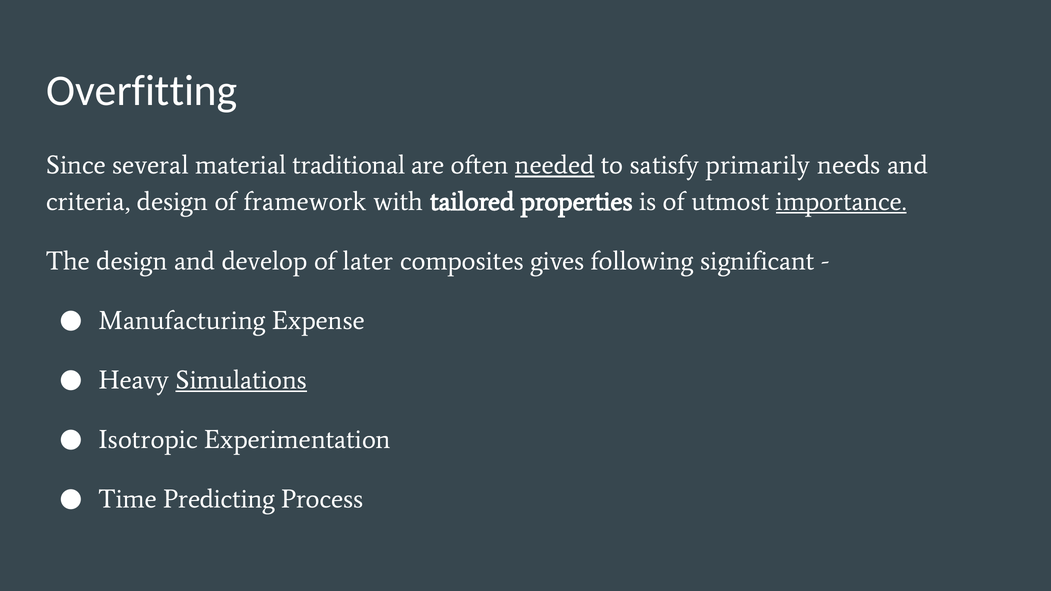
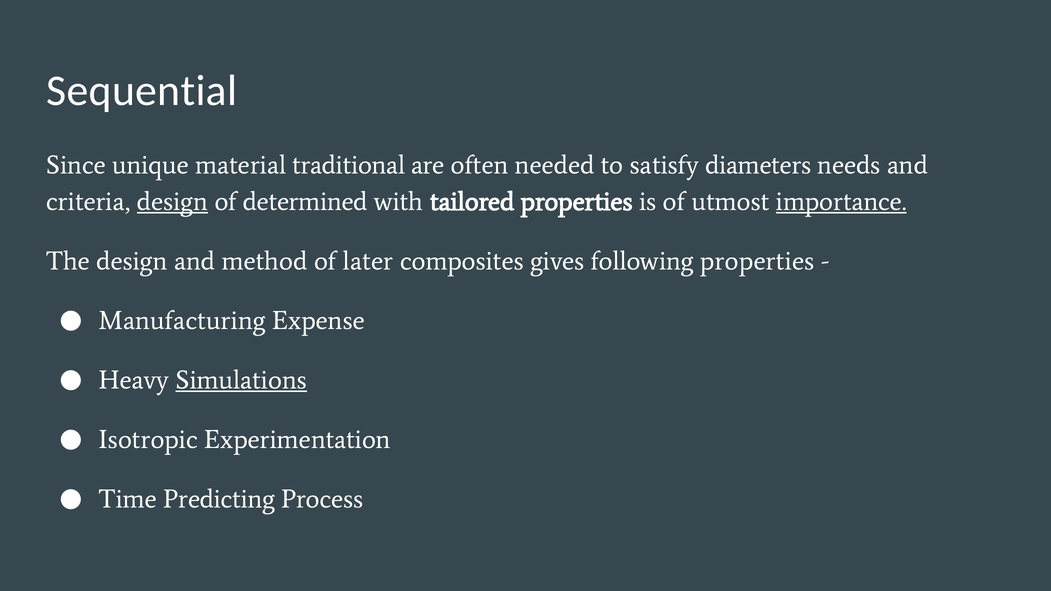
Overfitting: Overfitting -> Sequential (142, 91)
several: several -> unique (151, 165)
needed underline: present -> none (555, 165)
primarily: primarily -> diameters (758, 165)
design underline: none -> present (172, 202)
framework: framework -> determined (305, 202)
develop: develop -> method (265, 261)
following significant: significant -> properties (757, 261)
